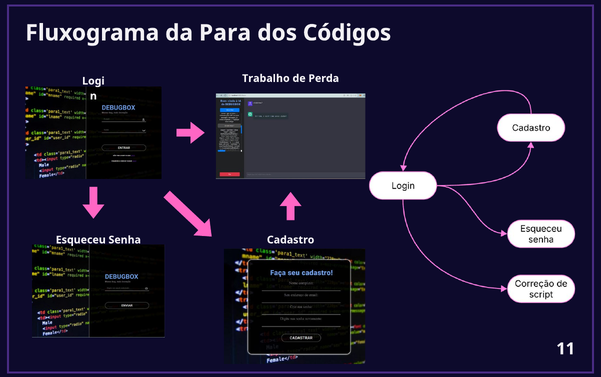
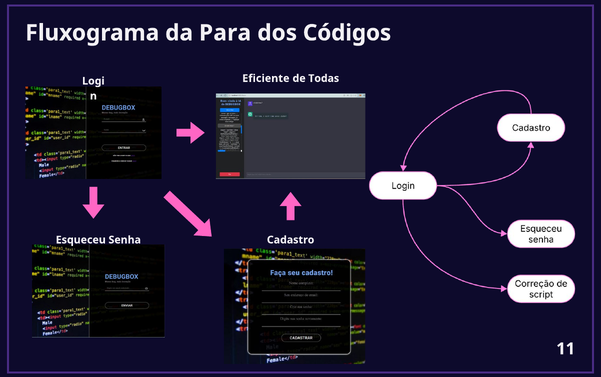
Trabalho: Trabalho -> Eficiente (266, 78)
Perda: Perda -> Todas (324, 78)
